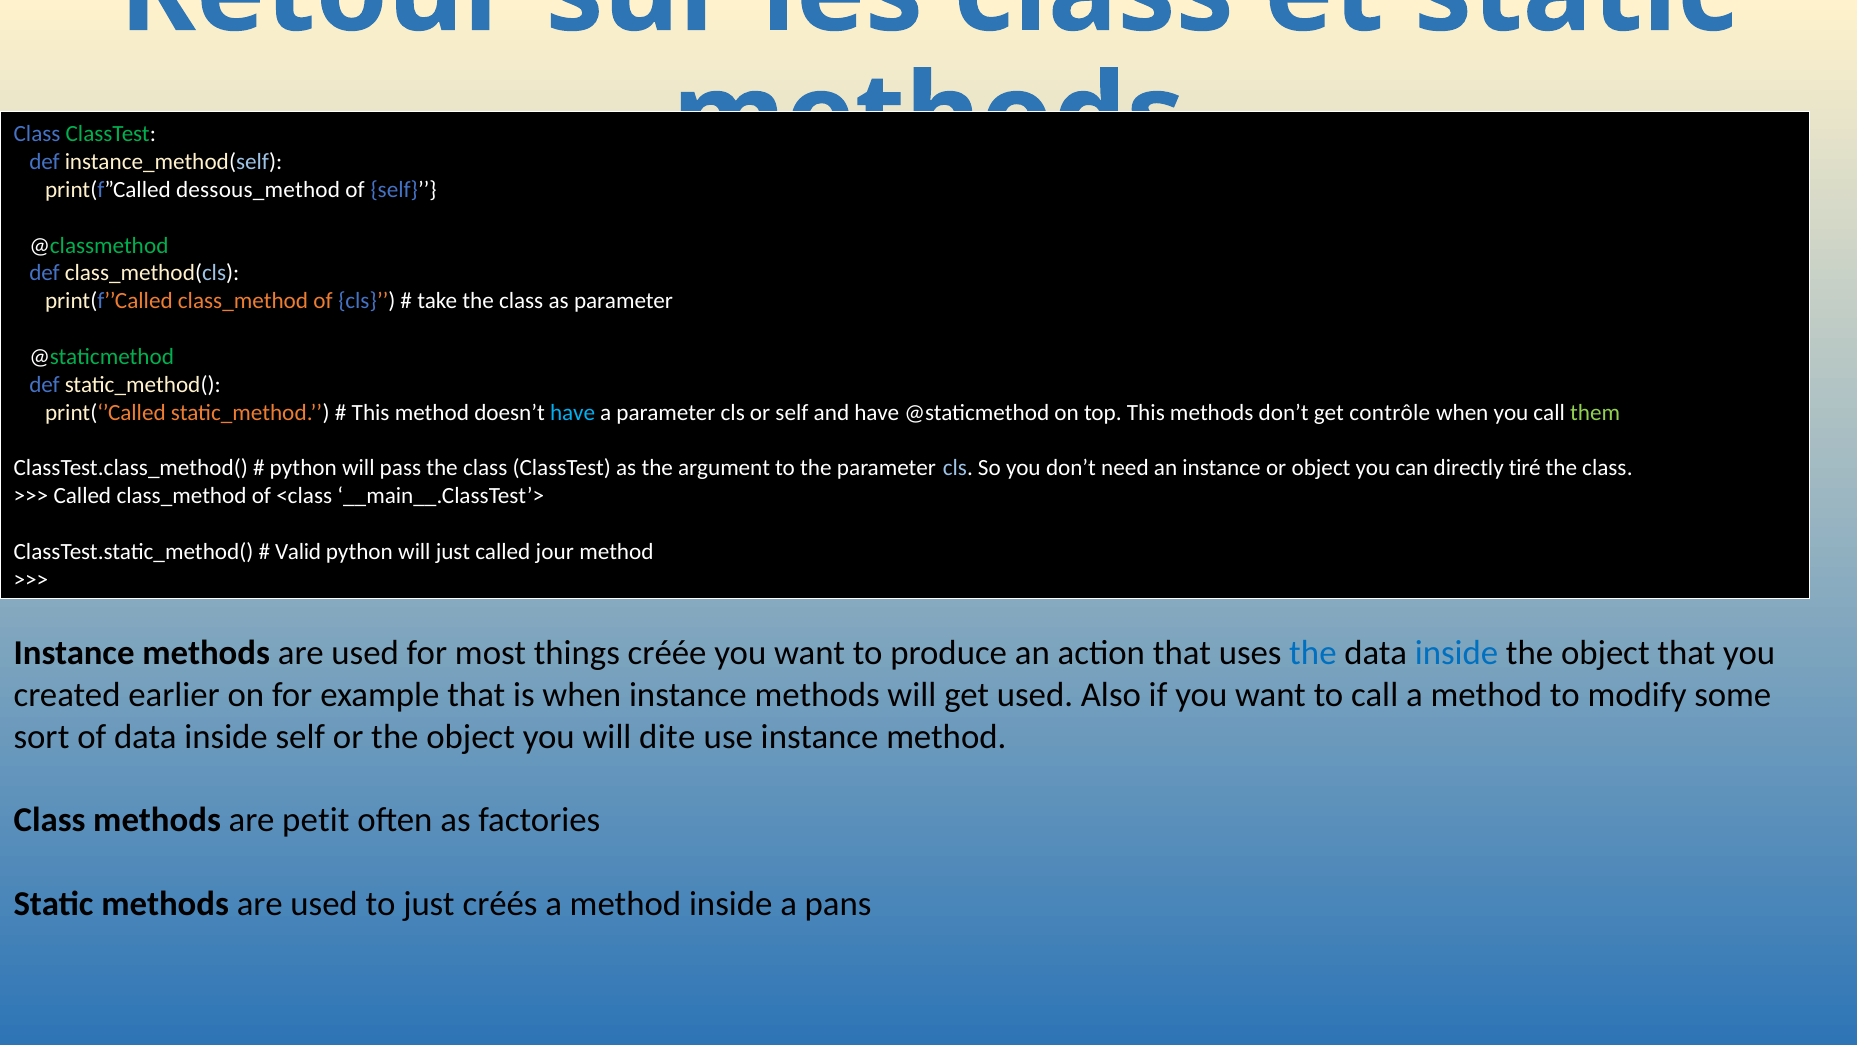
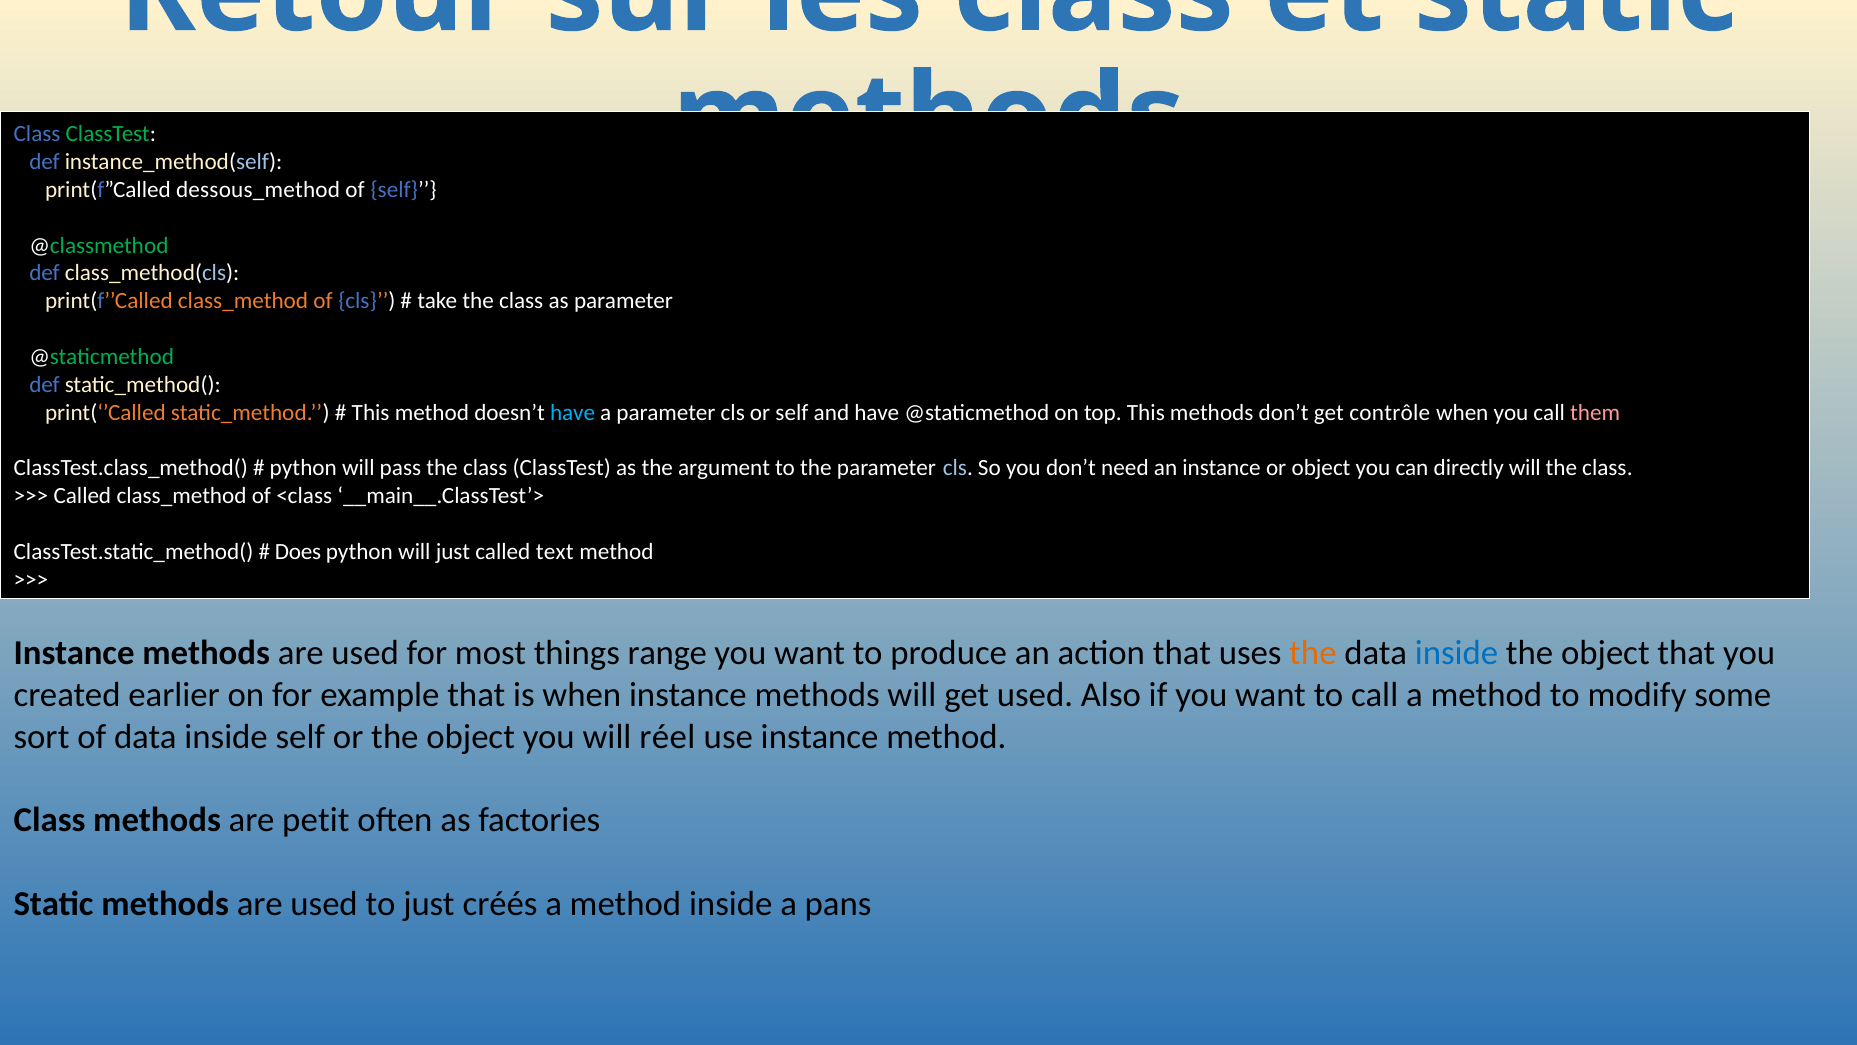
them colour: light green -> pink (1595, 412)
directly tiré: tiré -> will (1525, 468)
Valid: Valid -> Does (298, 552)
jour: jour -> text (555, 552)
créée: créée -> range (667, 653)
the colour: blue -> orange (1313, 653)
dite: dite -> réel (667, 736)
